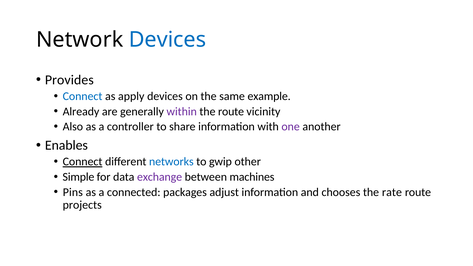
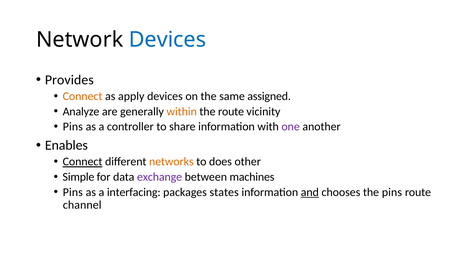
Connect colour: blue -> orange (83, 96)
example: example -> assigned (269, 96)
Already: Already -> Analyze (81, 112)
within colour: purple -> orange (182, 112)
Also: Also -> Pins (73, 127)
networks colour: blue -> orange (171, 162)
gwip: gwip -> does (220, 162)
connected: connected -> interfacing (134, 192)
adjust: adjust -> states (224, 192)
and underline: none -> present (310, 192)
the rate: rate -> pins (392, 192)
projects: projects -> channel (82, 205)
